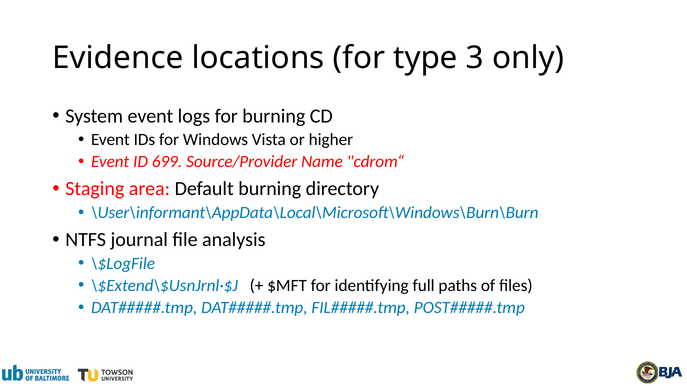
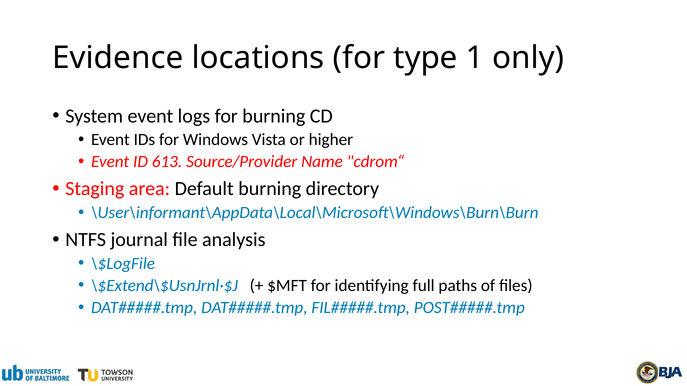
3: 3 -> 1 (475, 58)
699: 699 -> 613 (167, 162)
